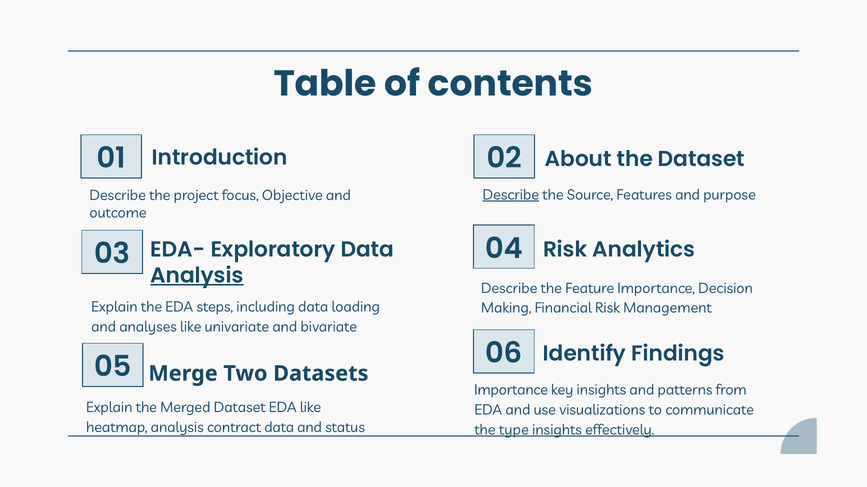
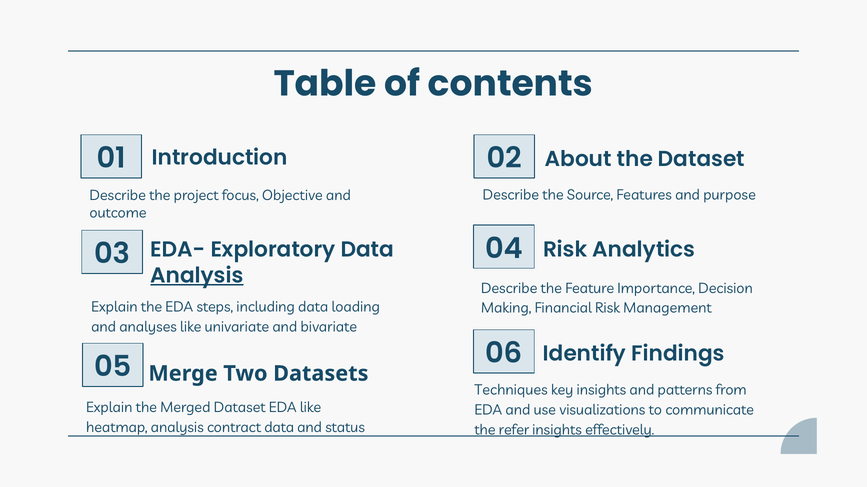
Describe underline: present -> none (511, 195)
Importance: Importance -> Techniques (511, 391)
type: type -> refer (514, 431)
